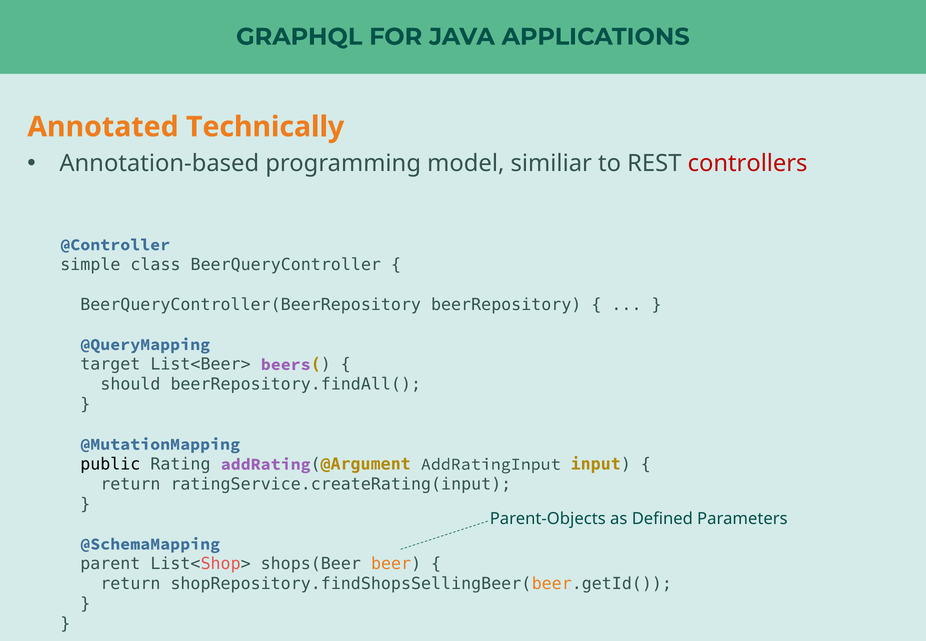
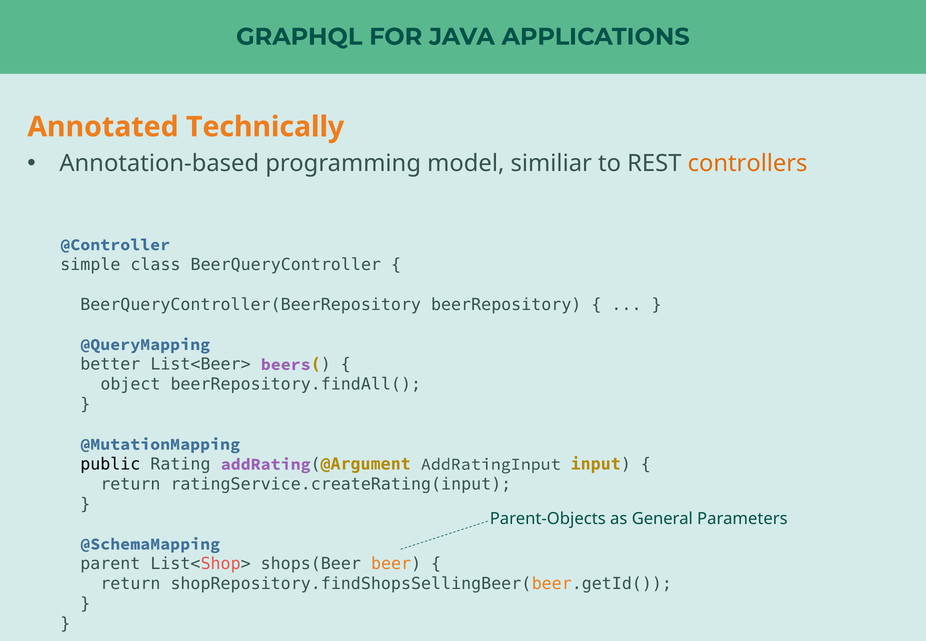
controllers colour: red -> orange (748, 164)
target: target -> better (110, 364)
should: should -> object (130, 384)
Defined: Defined -> General (662, 519)
